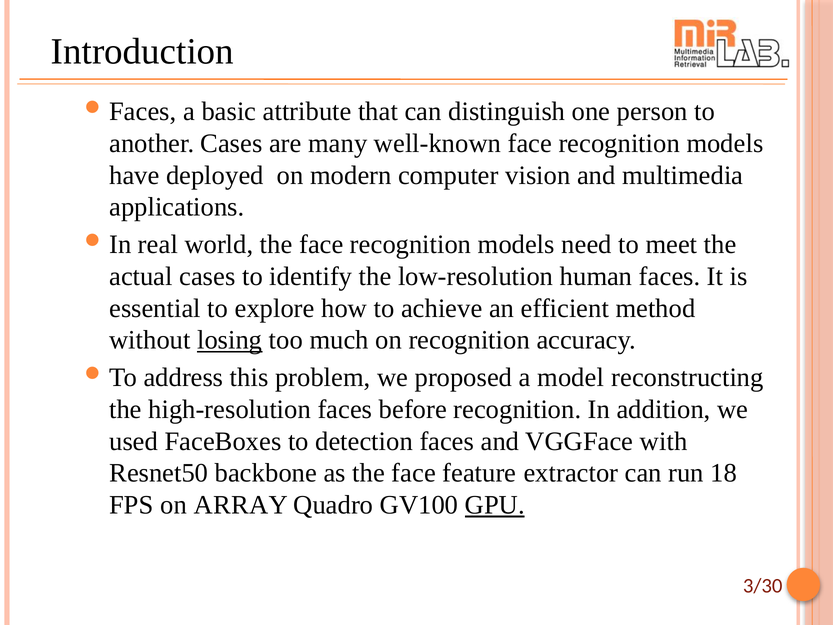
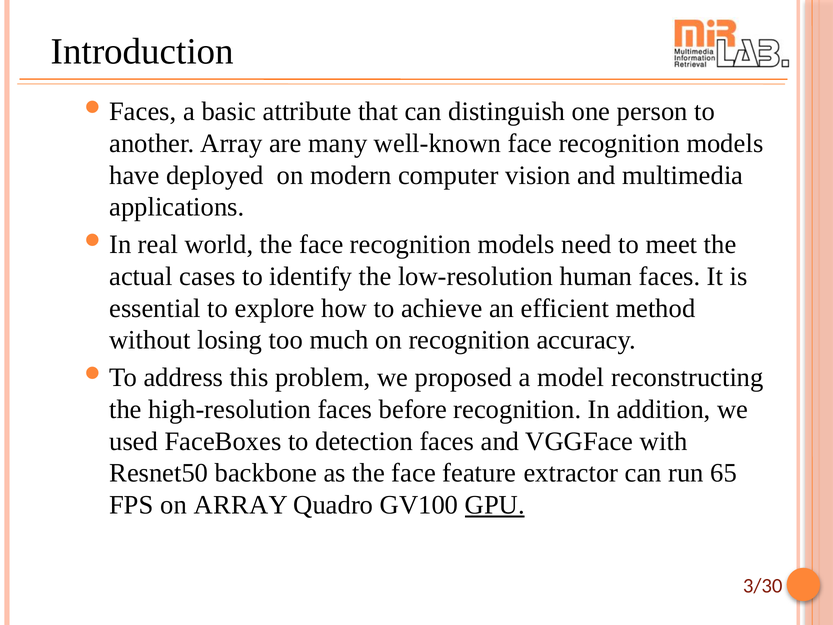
another Cases: Cases -> Array (231, 143)
losing underline: present -> none (230, 340)
18: 18 -> 65 (724, 473)
